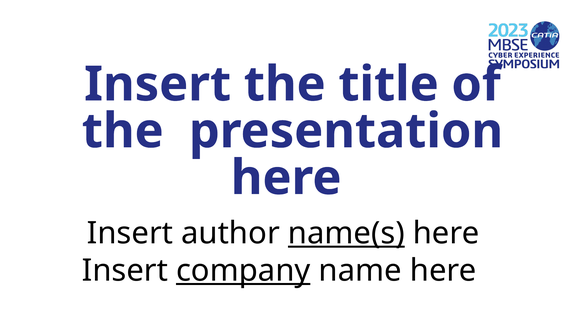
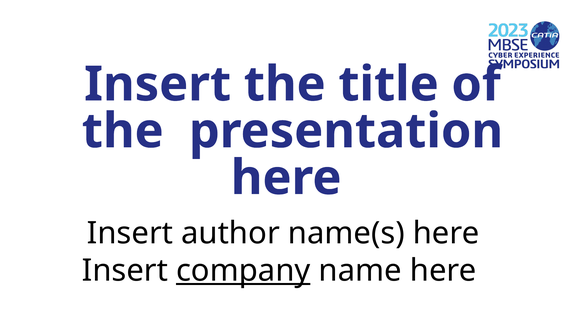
name(s underline: present -> none (346, 233)
